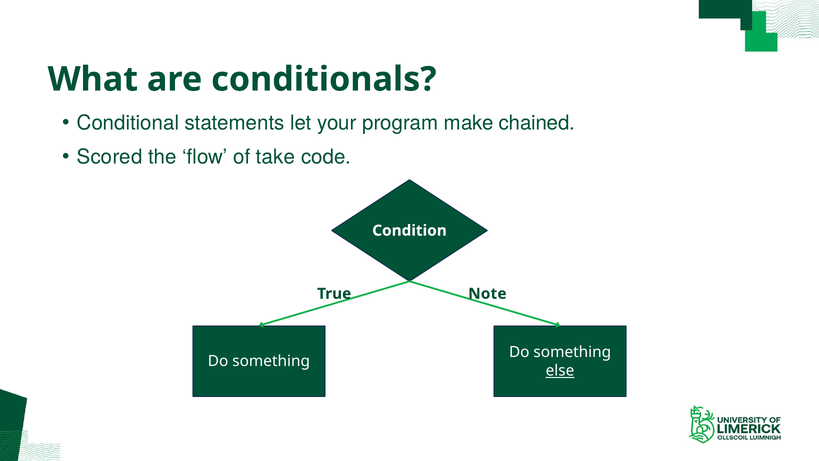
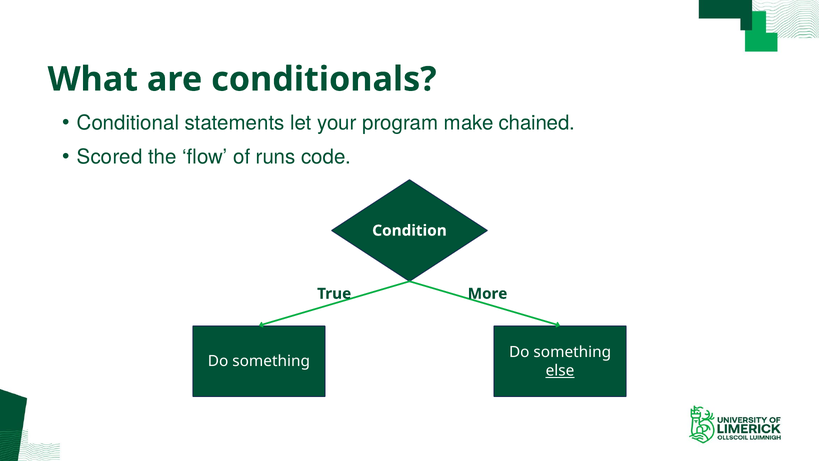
take: take -> runs (276, 157)
Note: Note -> More (488, 294)
